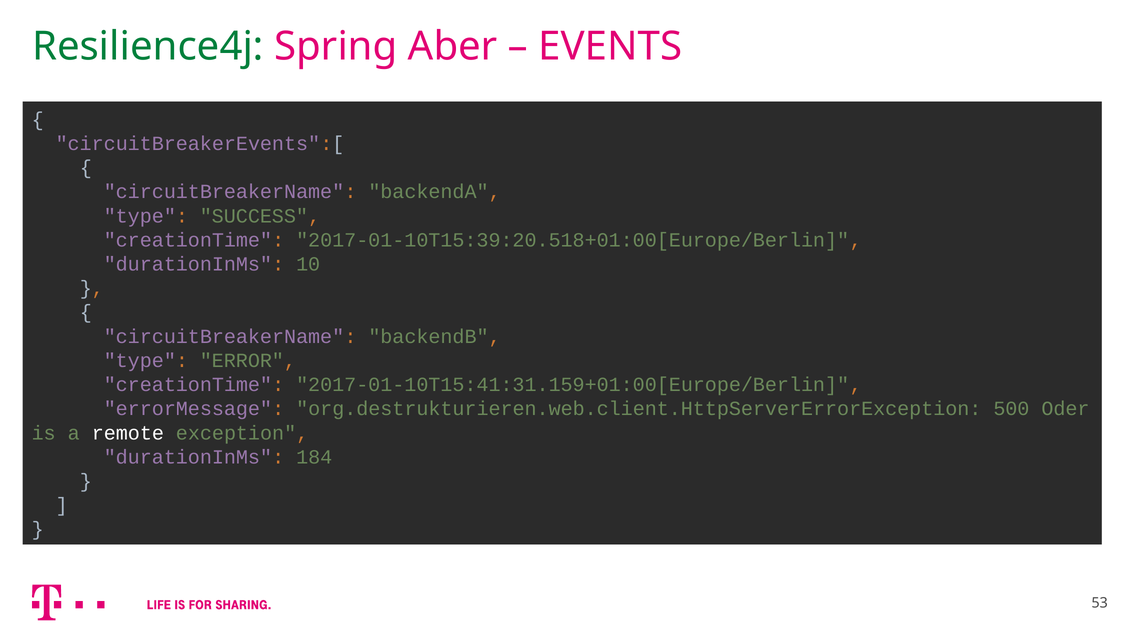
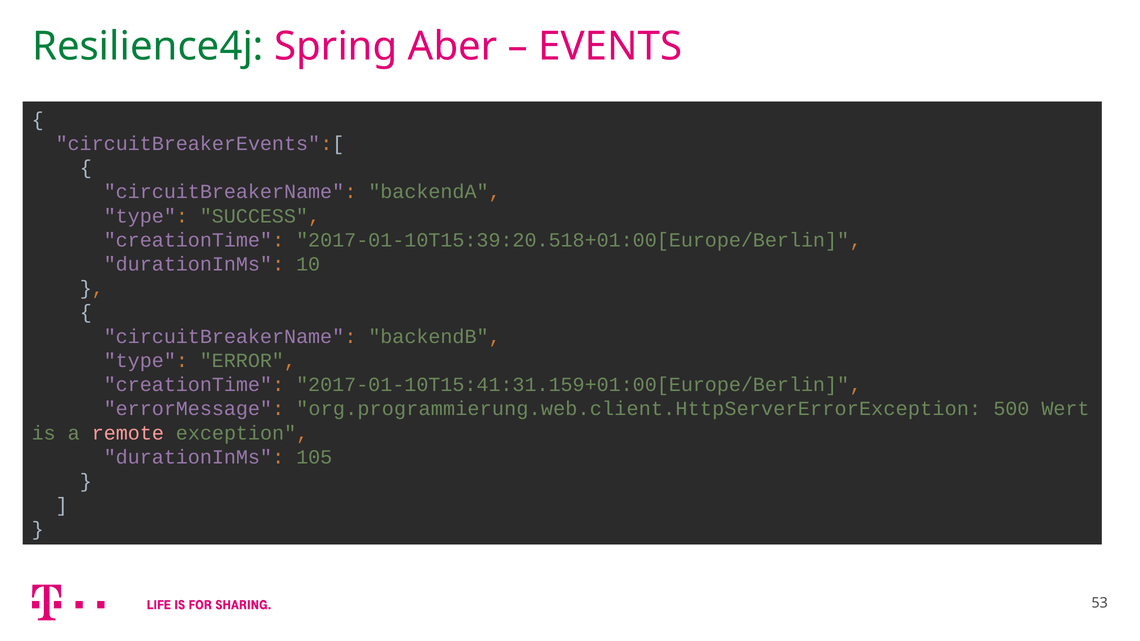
org.destrukturieren.web.client.HttpServerErrorException: org.destrukturieren.web.client.HttpServerErrorException -> org.programmierung.web.client.HttpServerErrorException (639, 409)
Oder: Oder -> Wert (1065, 409)
remote colour: white -> pink (128, 433)
184: 184 -> 105 (314, 457)
